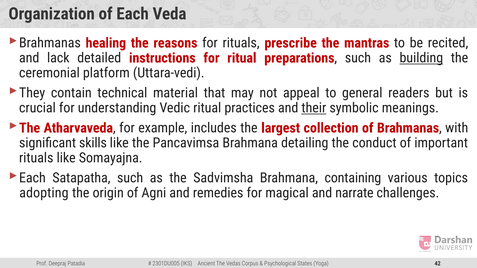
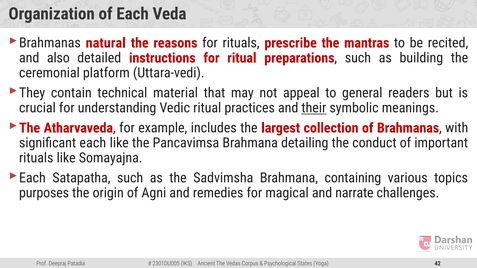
healing: healing -> natural (106, 43)
lack: lack -> also (58, 58)
building underline: present -> none (421, 58)
significant skills: skills -> each (93, 143)
adopting: adopting -> purposes (44, 193)
